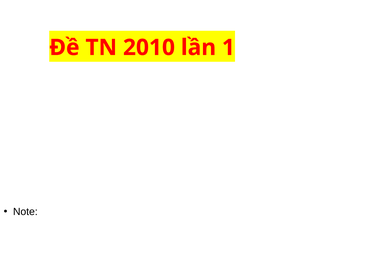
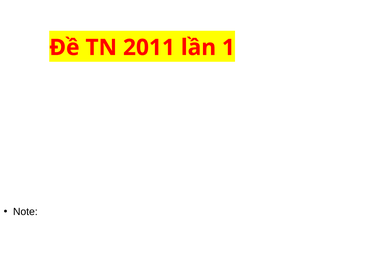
2010: 2010 -> 2011 (149, 48)
